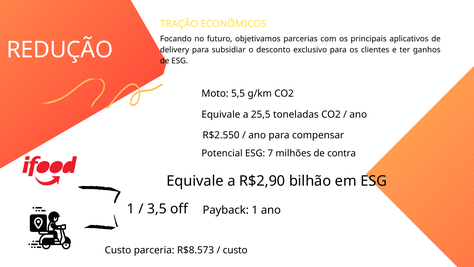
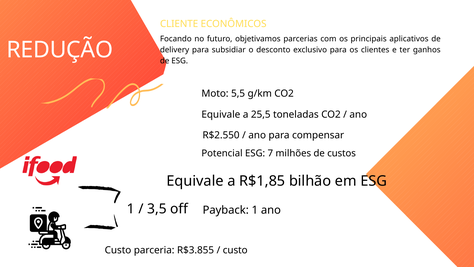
TRAÇÃO: TRAÇÃO -> CLIENTE (179, 24)
contra: contra -> custos (342, 153)
R$2,90: R$2,90 -> R$1,85 (262, 181)
R$8.573: R$8.573 -> R$3.855 (196, 250)
